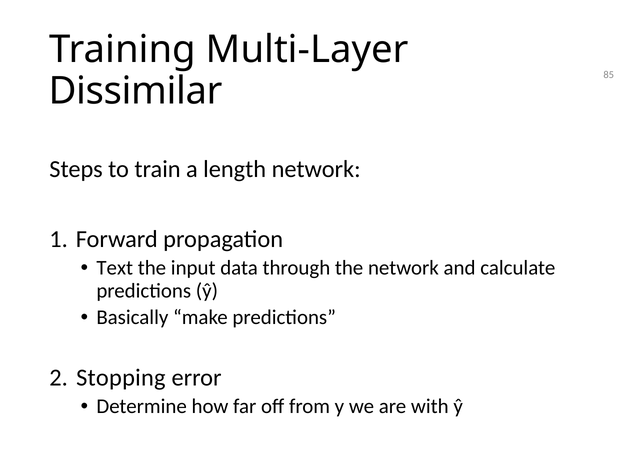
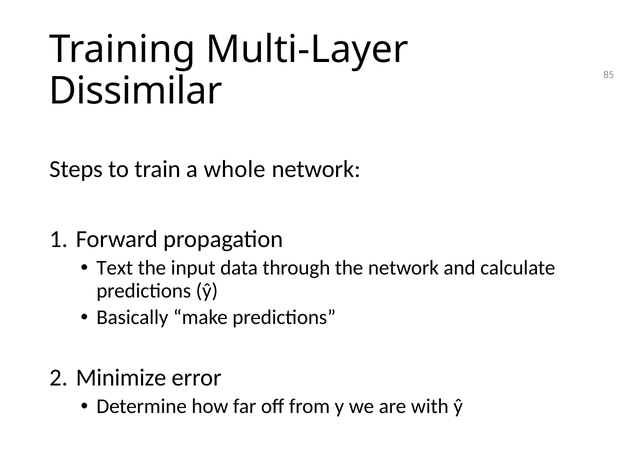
length: length -> whole (235, 169)
Stopping: Stopping -> Minimize (121, 377)
